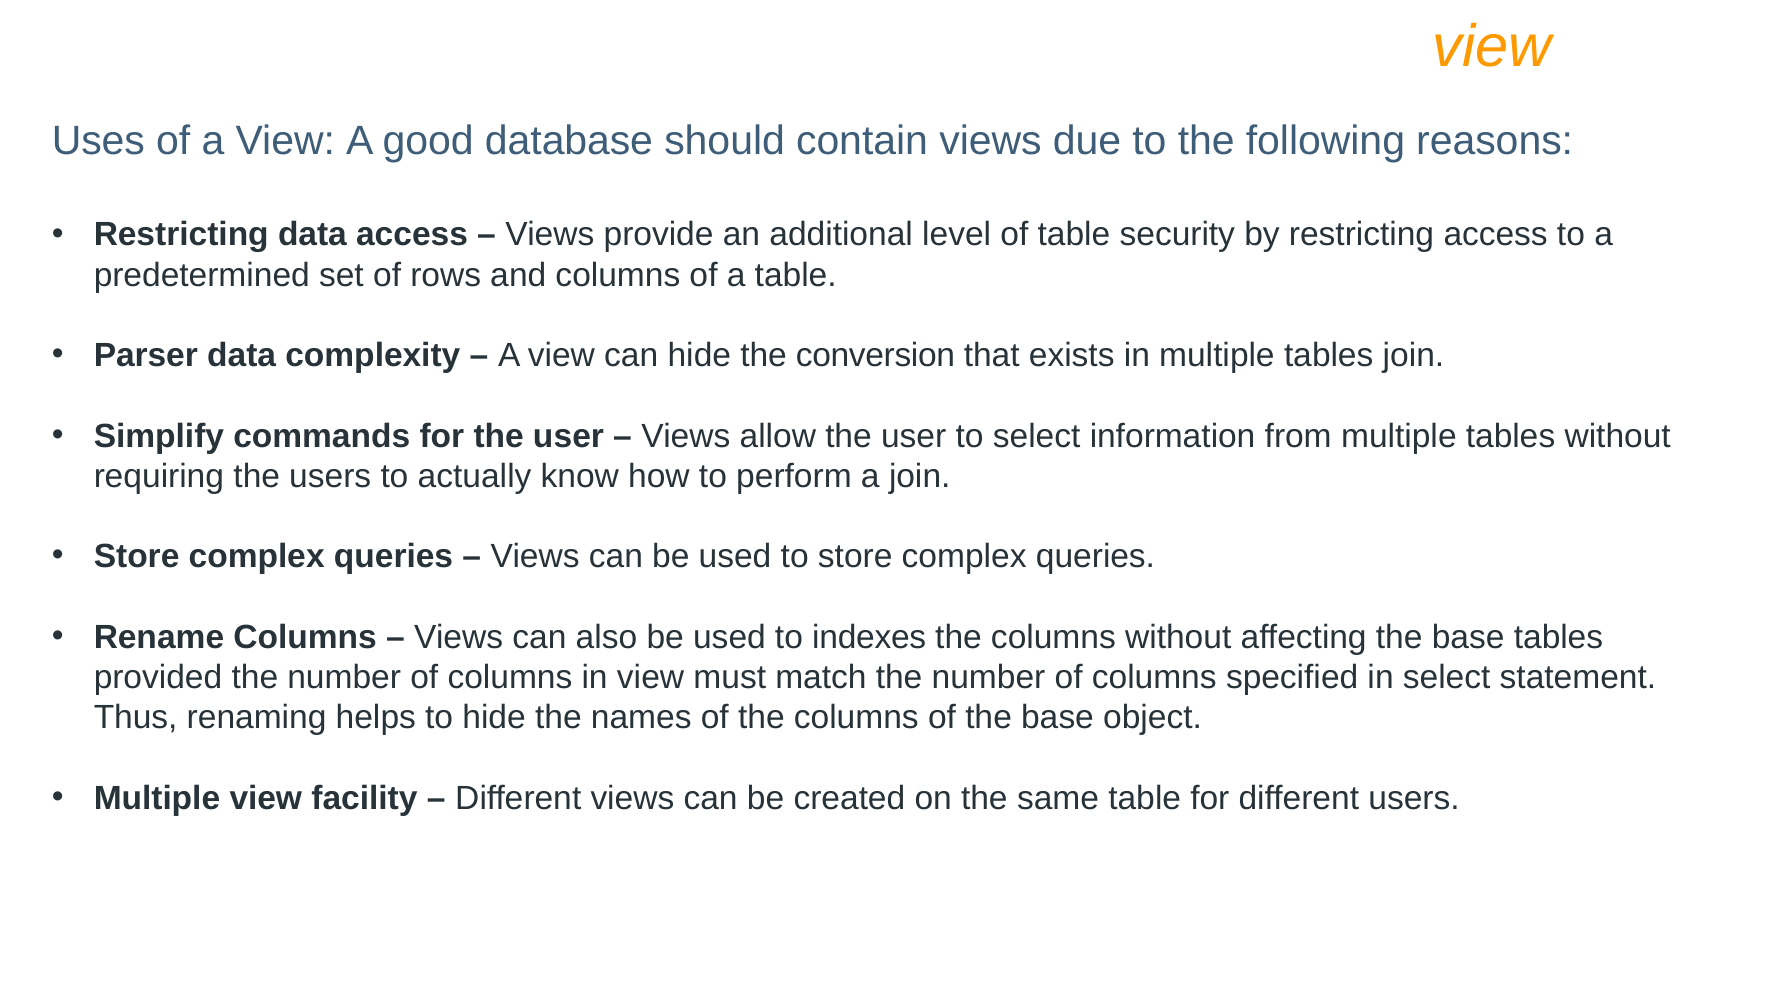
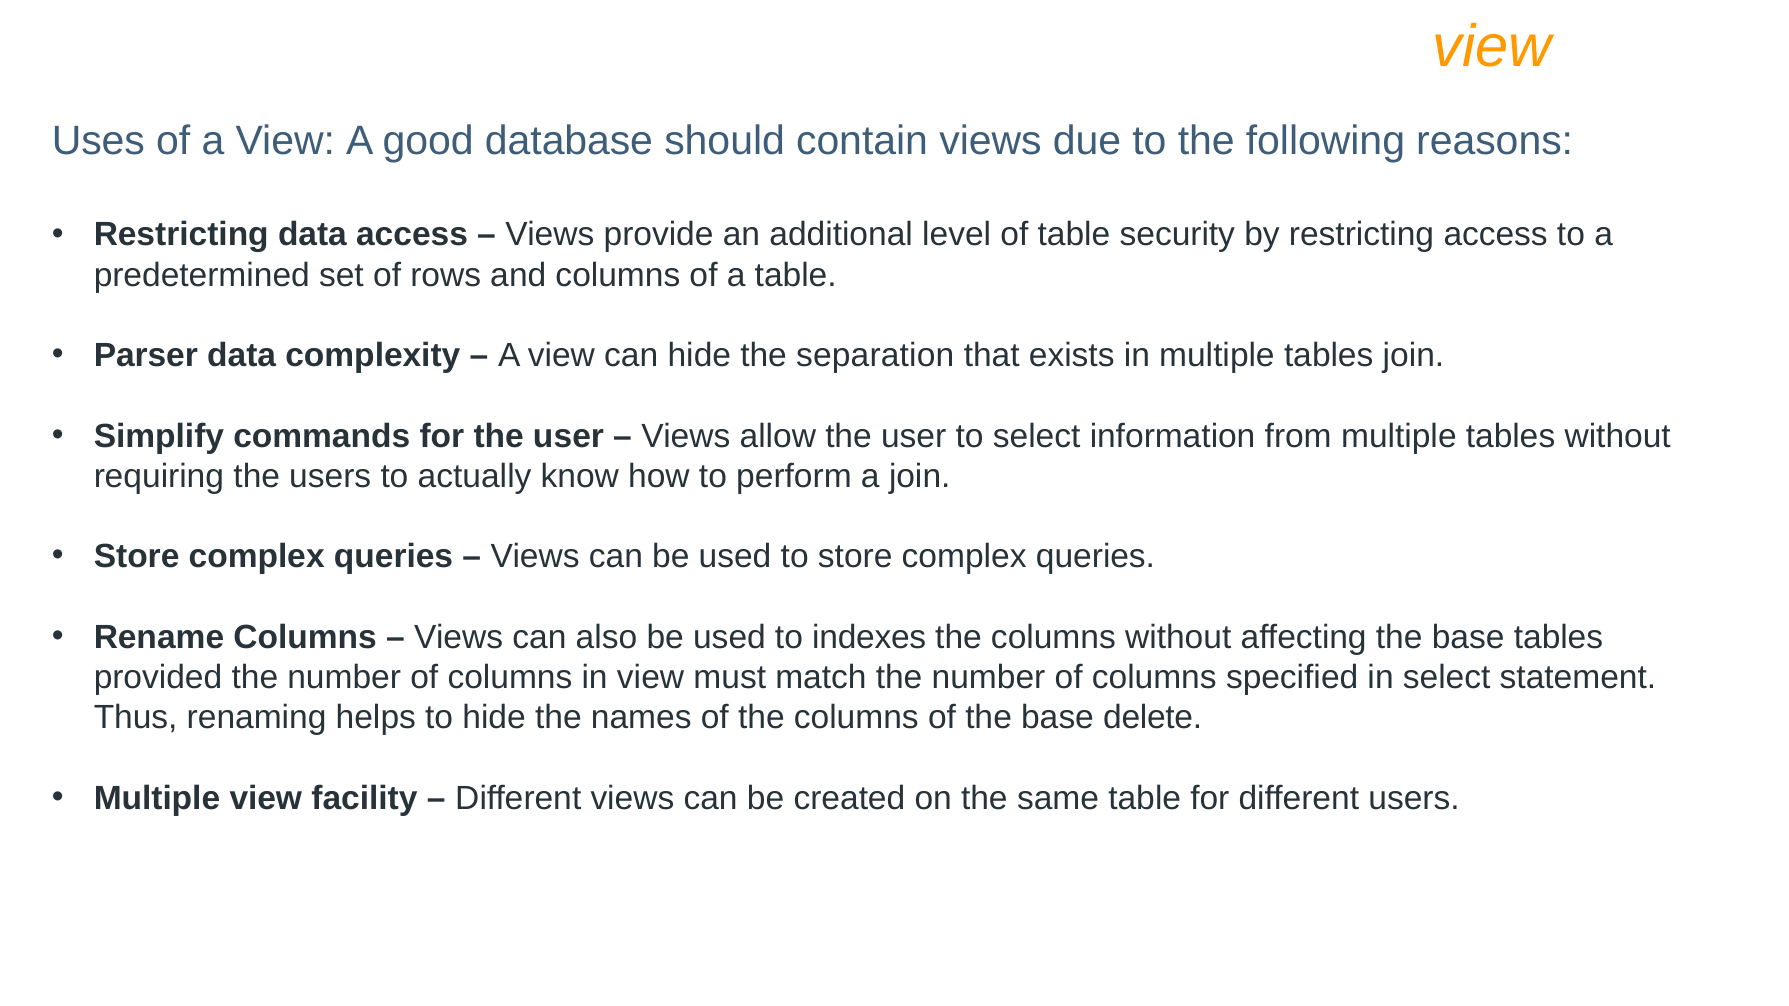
conversion: conversion -> separation (875, 356)
object: object -> delete (1153, 718)
